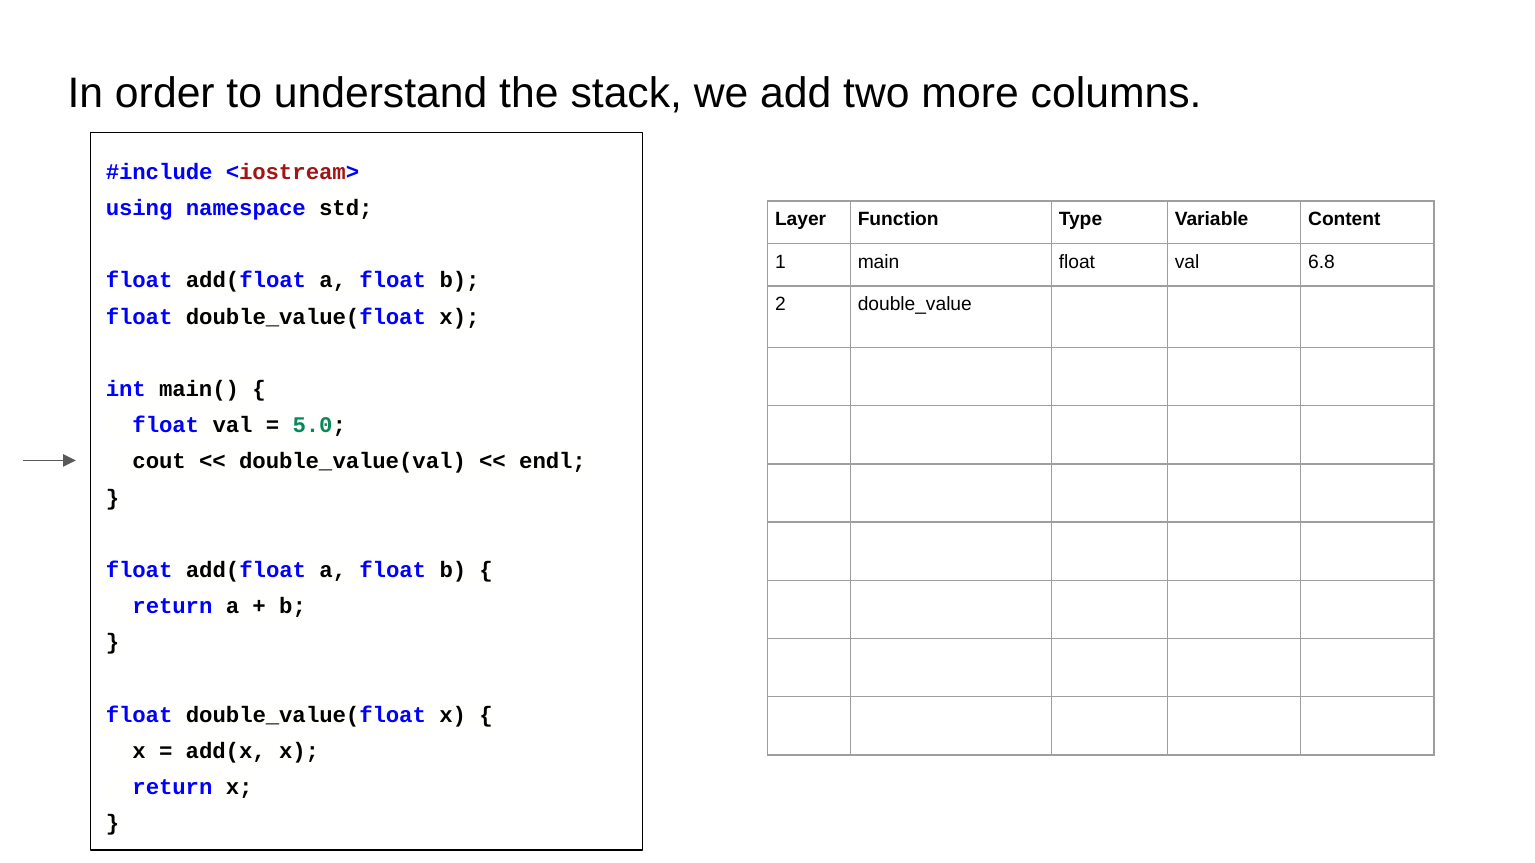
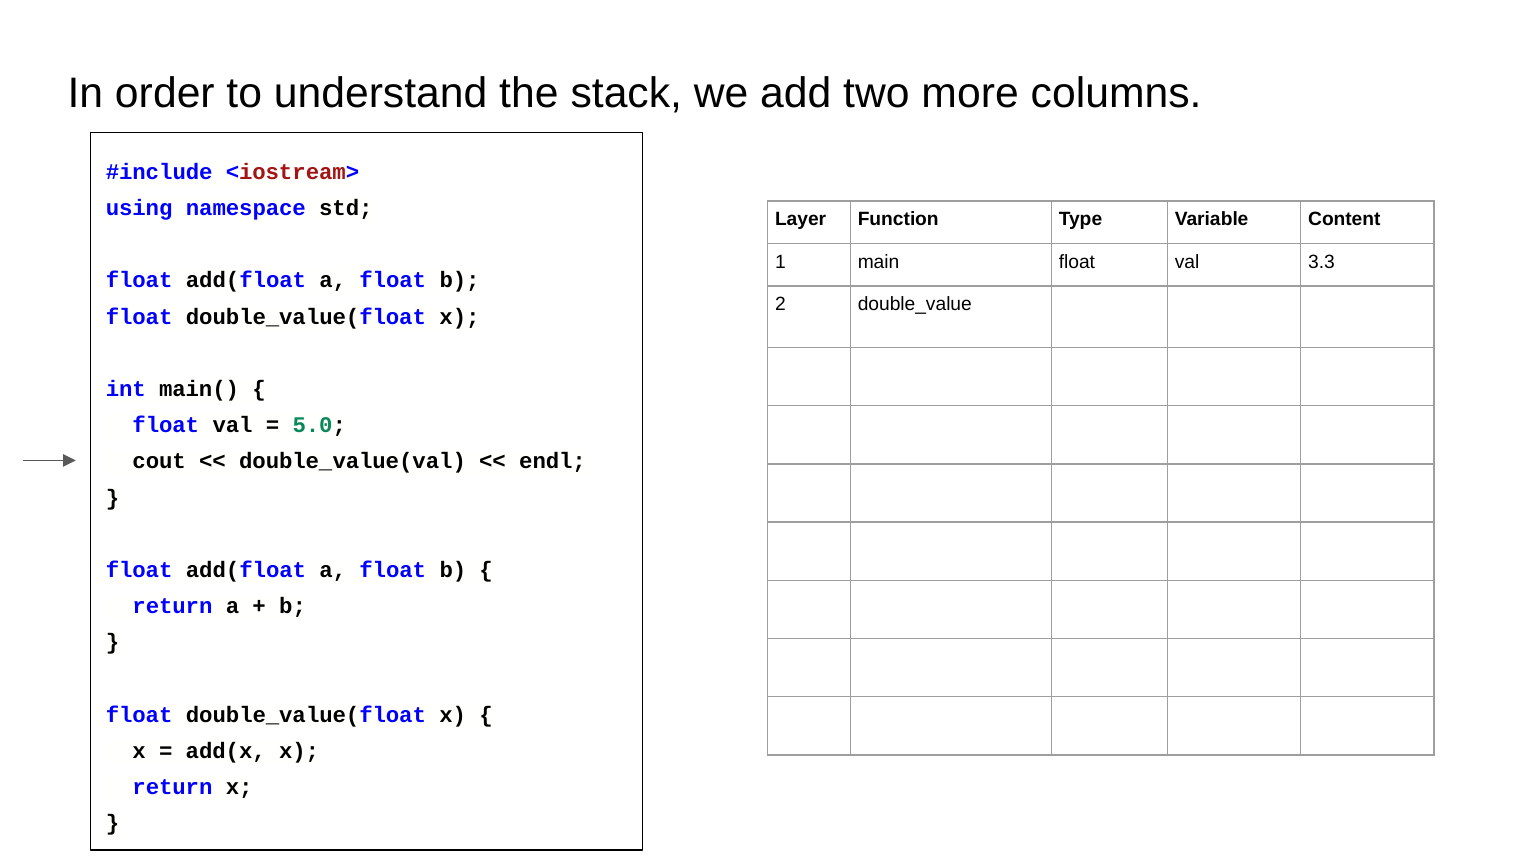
6.8: 6.8 -> 3.3 (1321, 262)
